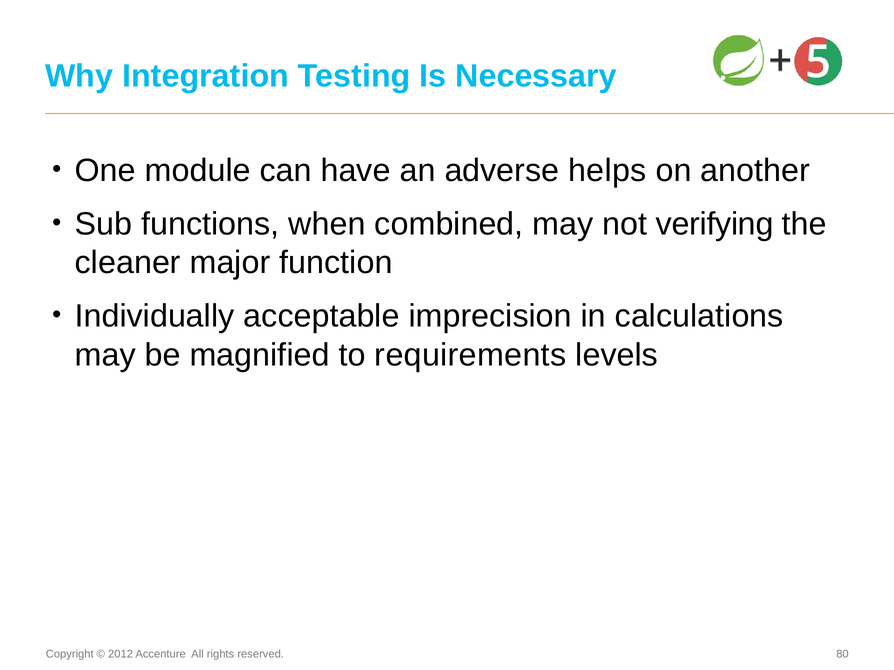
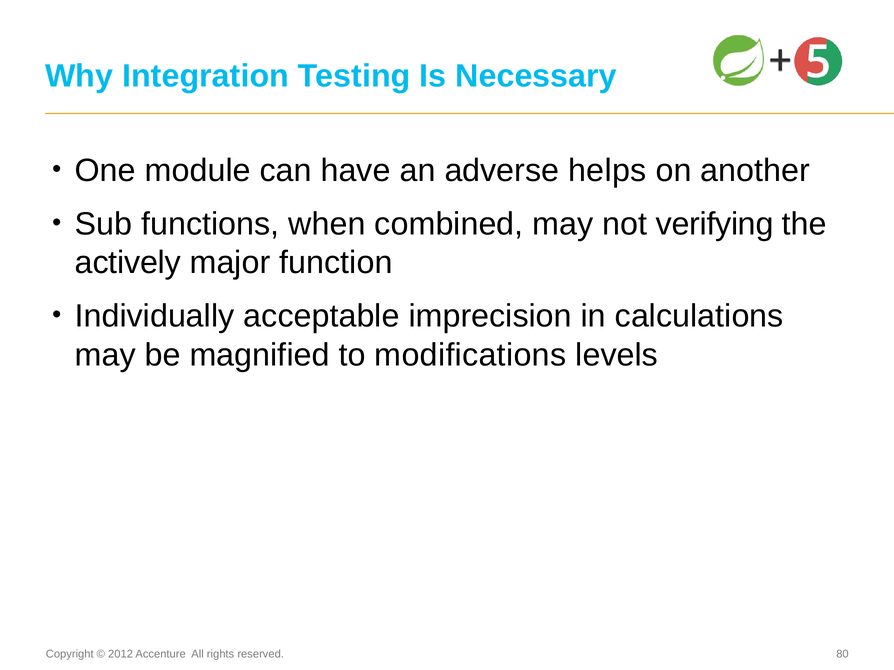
cleaner: cleaner -> actively (128, 263)
requirements: requirements -> modifications (470, 355)
